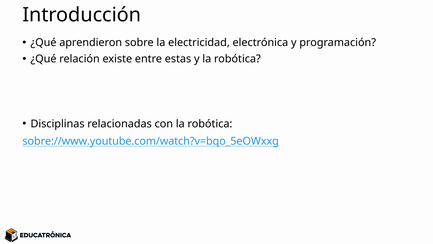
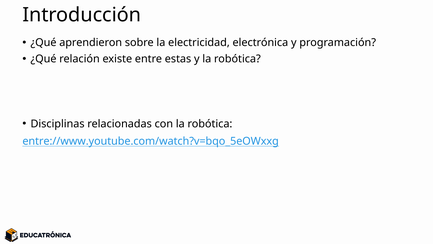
sobre://www.youtube.com/watch?v=bqo_5eOWxxg: sobre://www.youtube.com/watch?v=bqo_5eOWxxg -> entre://www.youtube.com/watch?v=bqo_5eOWxxg (151, 141)
